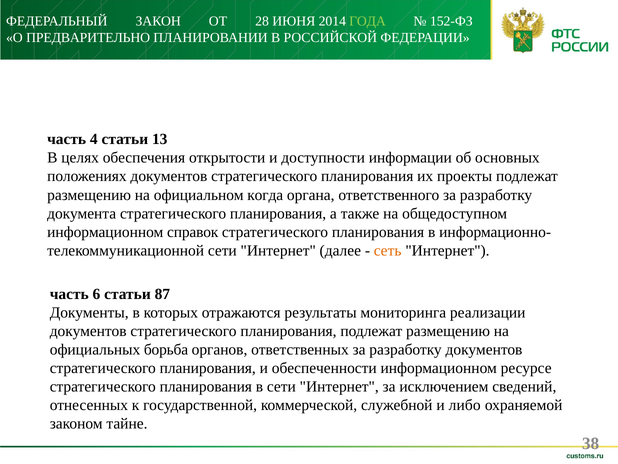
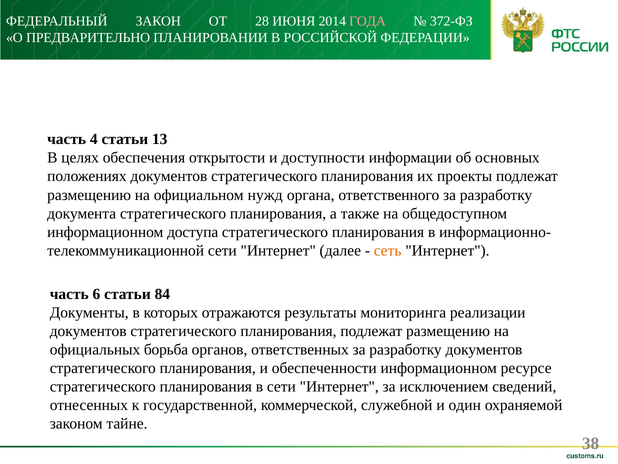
ГОДА colour: light green -> pink (368, 21)
152-ФЗ: 152-ФЗ -> 372-ФЗ (451, 21)
когда: когда -> нужд (265, 195)
справок: справок -> доступа (193, 232)
87: 87 -> 84 (162, 294)
либо: либо -> один (465, 405)
